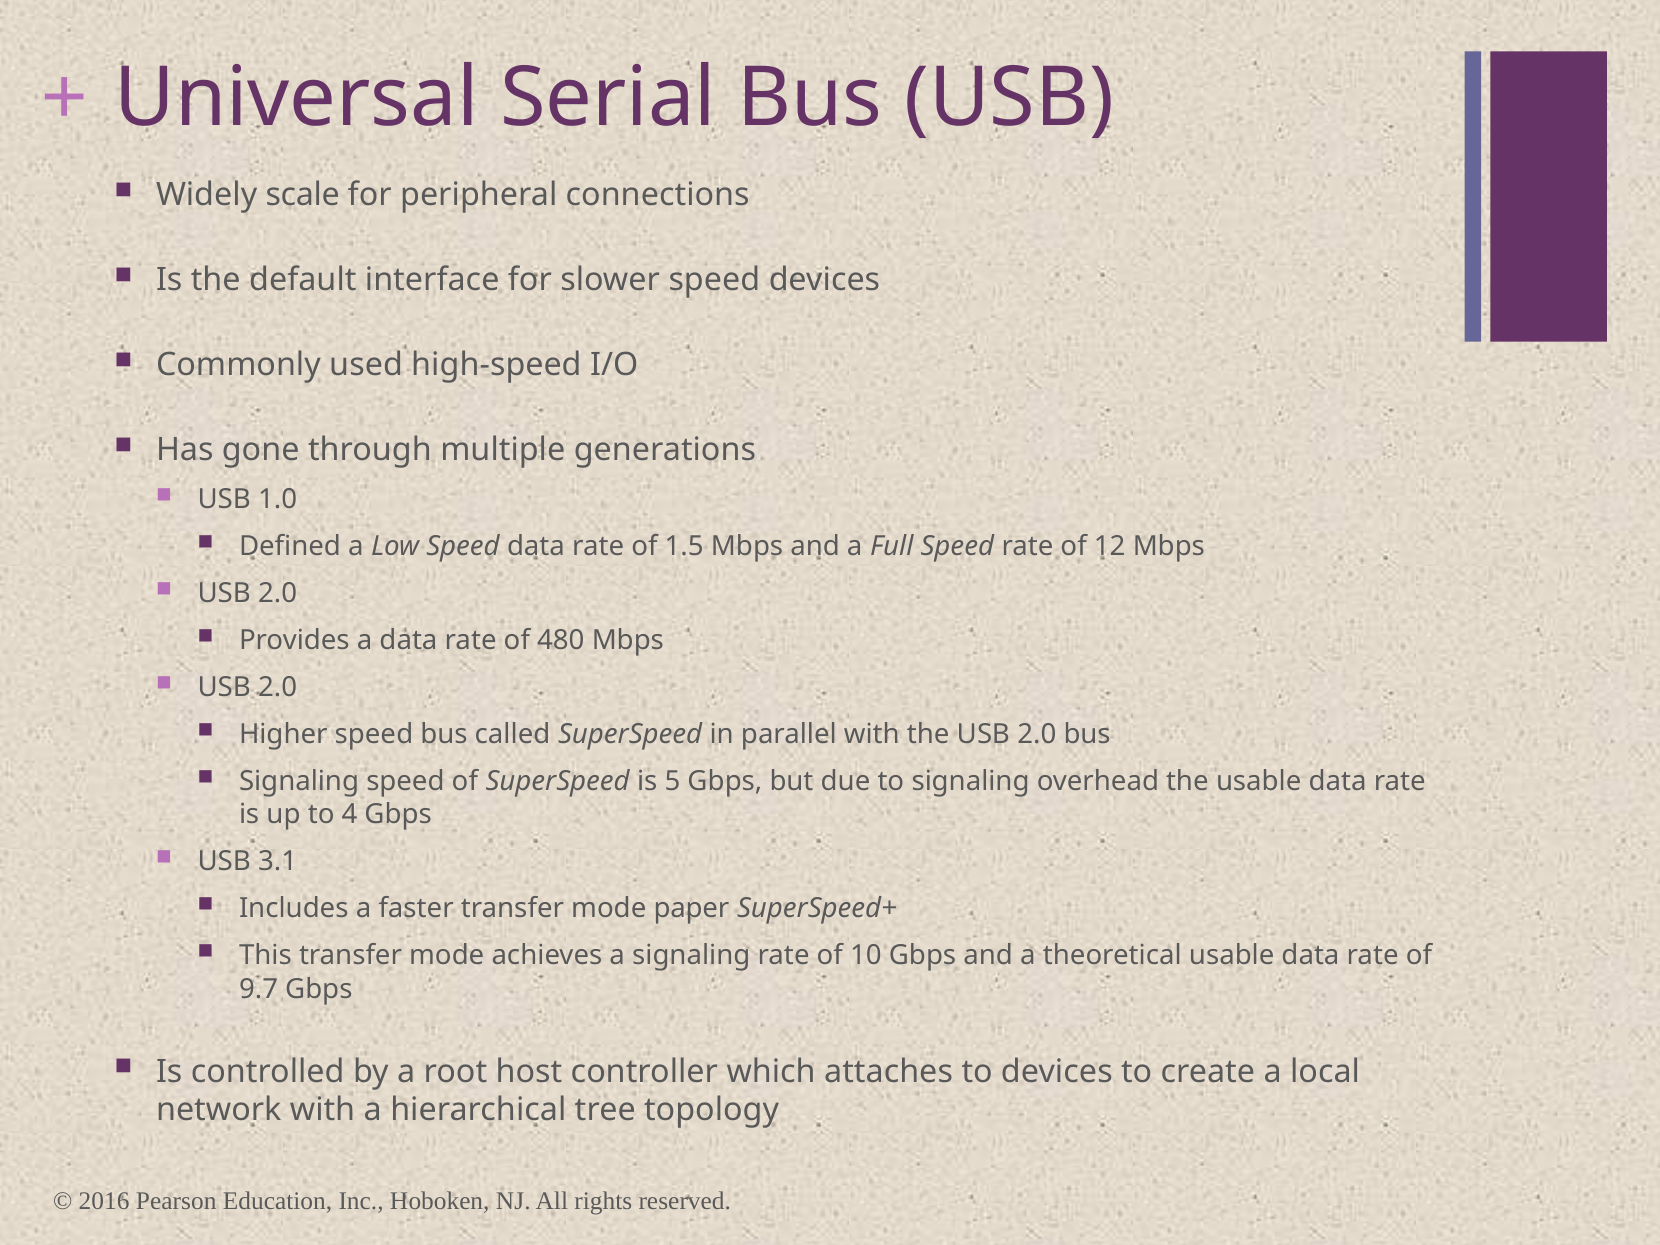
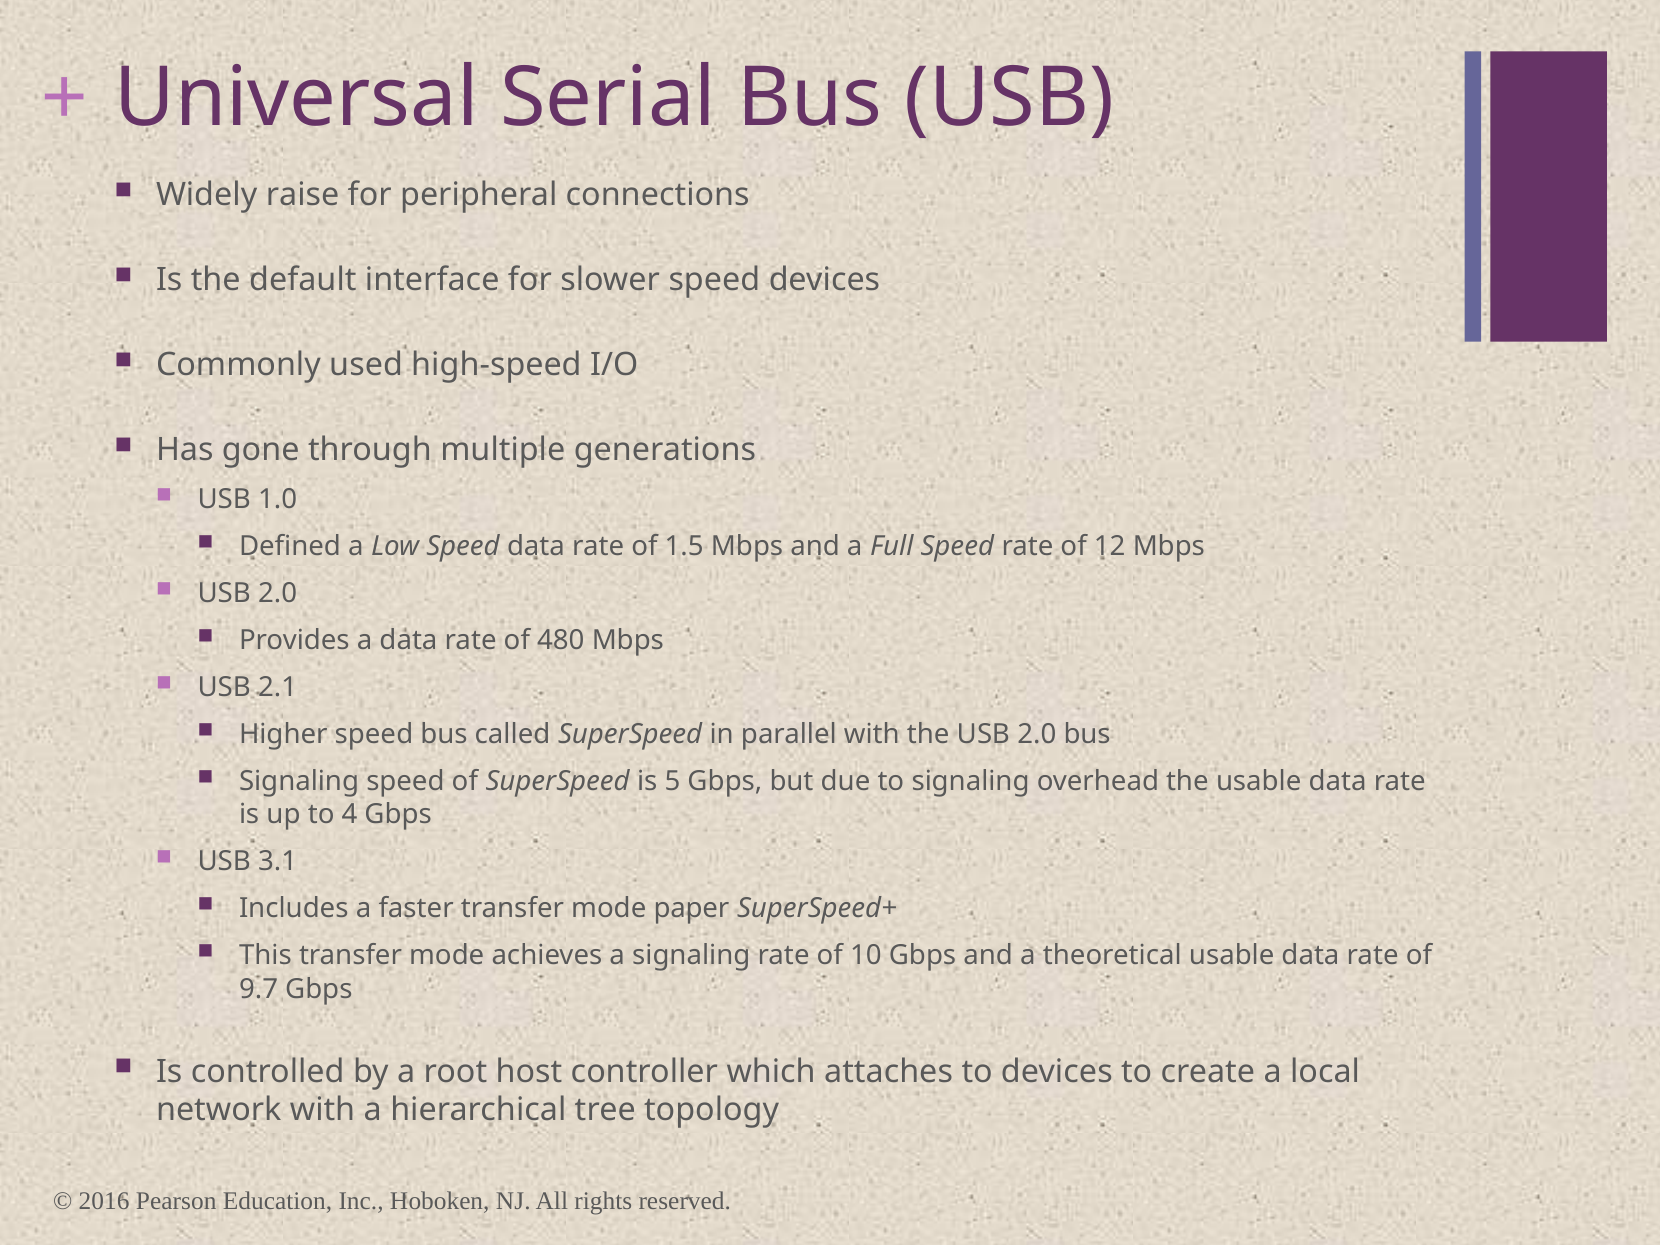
scale: scale -> raise (303, 195)
2.0: 2.0 -> 2.1 (278, 687)
